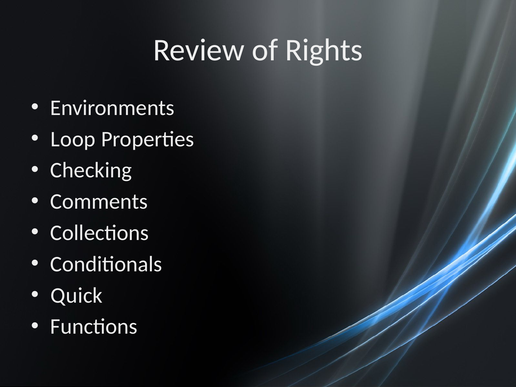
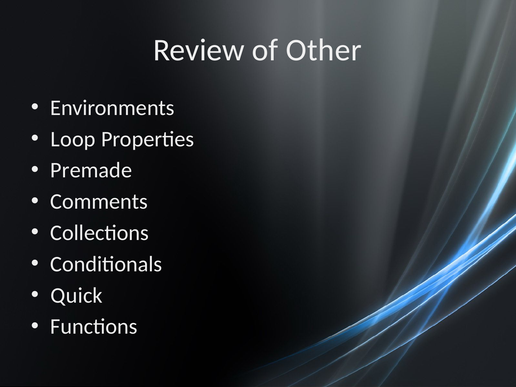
Rights: Rights -> Other (324, 50)
Checking: Checking -> Premade (91, 170)
